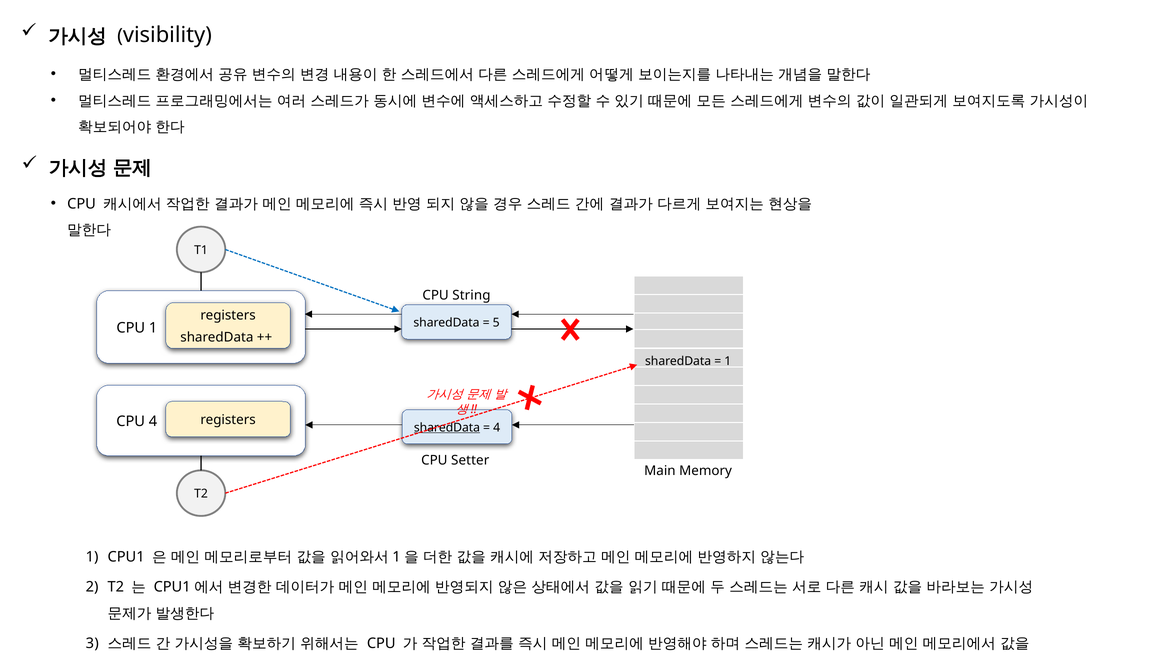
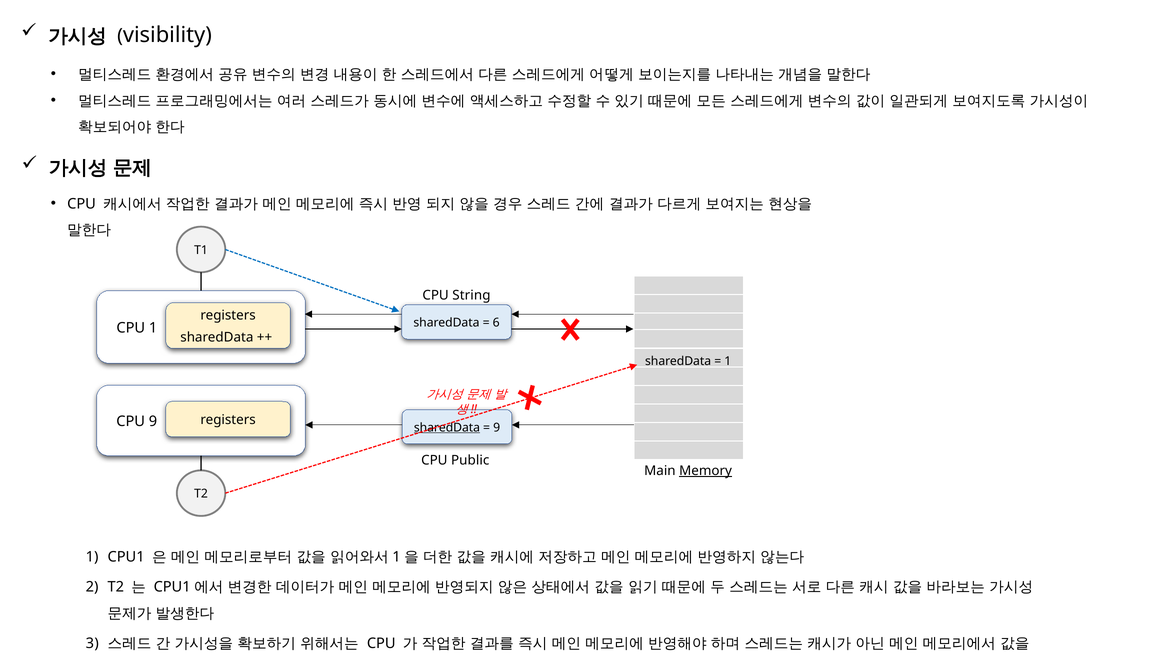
5: 5 -> 6 (496, 323)
CPU 4: 4 -> 9 (153, 422)
4: 4 -> 9 (497, 428)
Setter: Setter -> Public (470, 460)
Memory underline: none -> present (706, 471)
